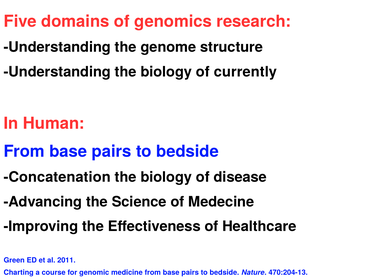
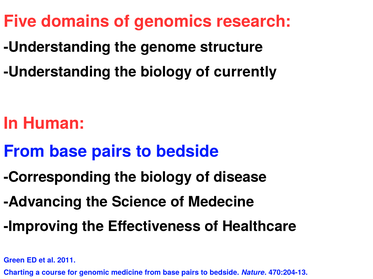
Concatenation: Concatenation -> Corresponding (57, 178)
